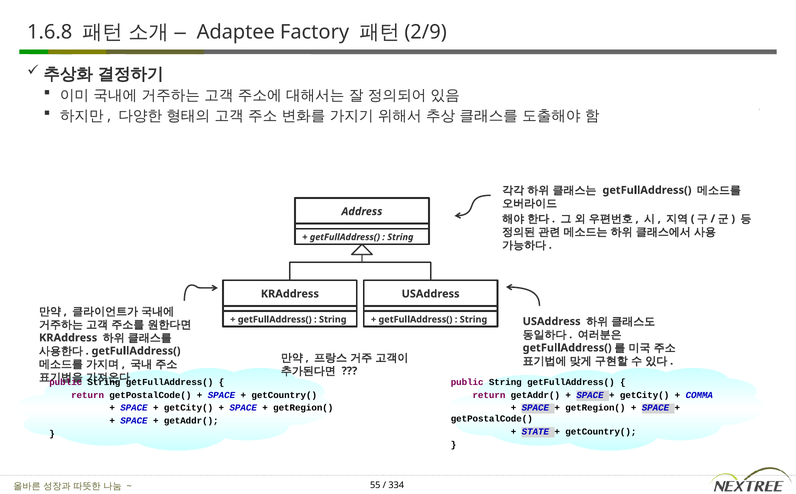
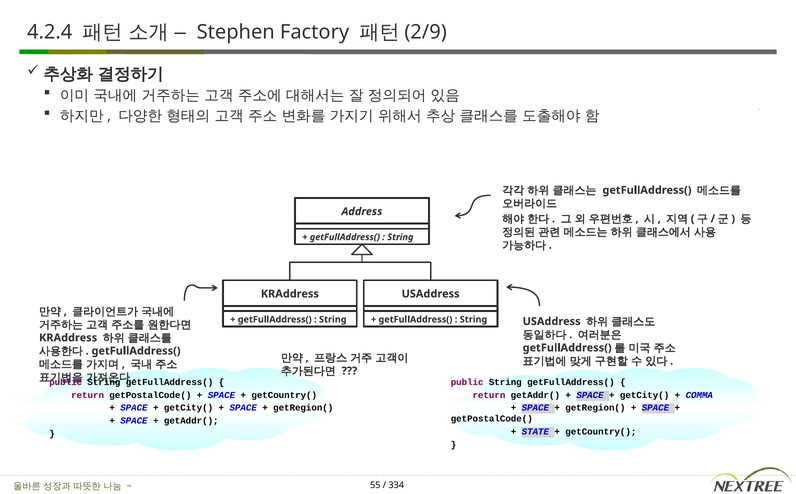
1.6.8: 1.6.8 -> 4.2.4 (50, 32)
Adaptee: Adaptee -> Stephen (236, 32)
